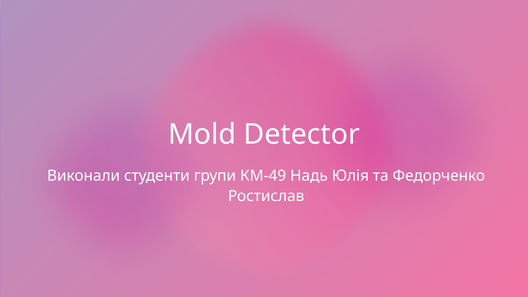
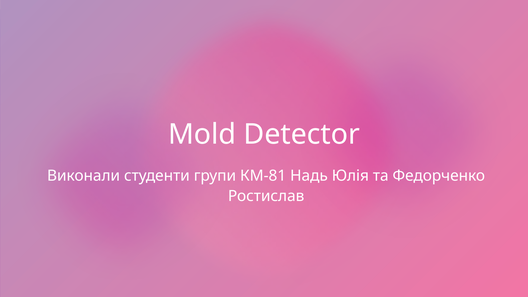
КМ-49: КМ-49 -> КМ-81 (263, 176)
